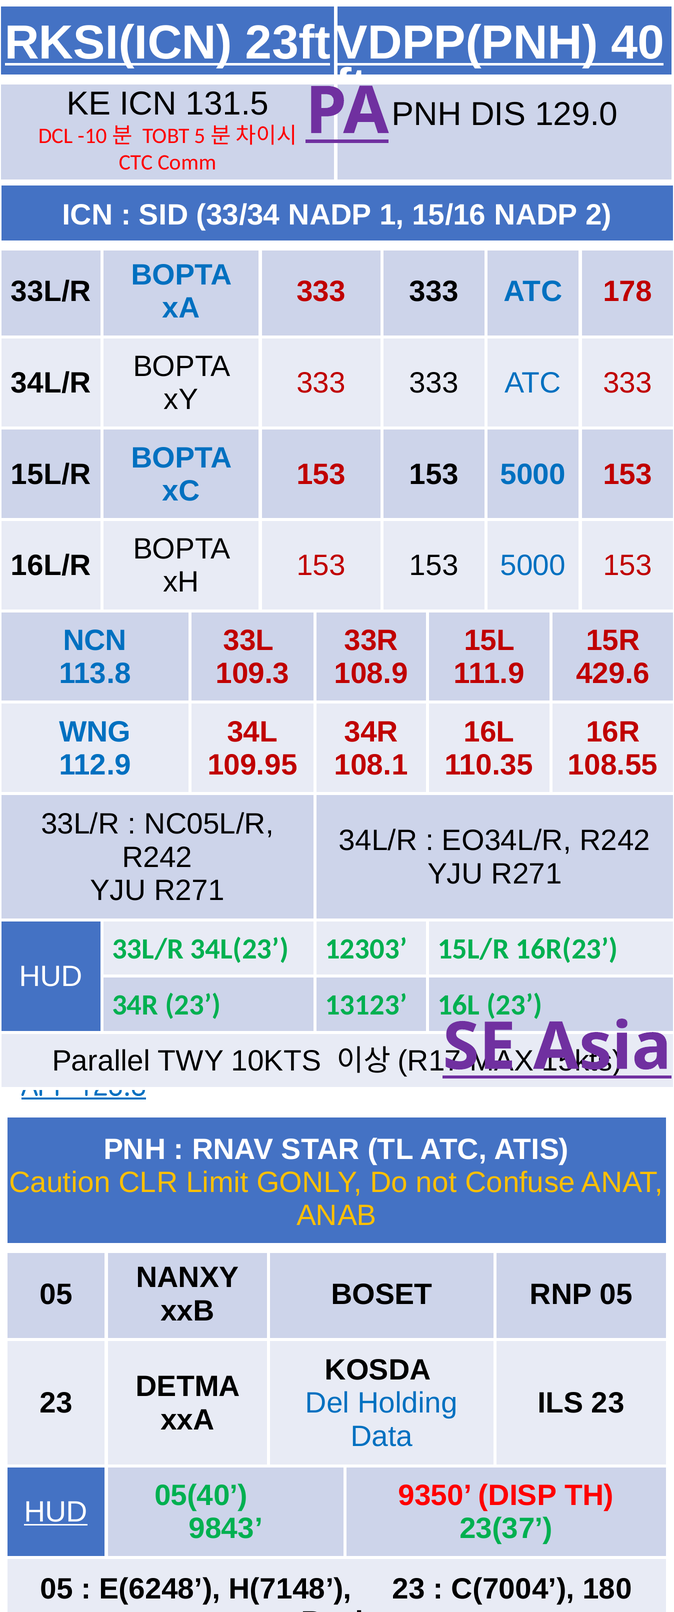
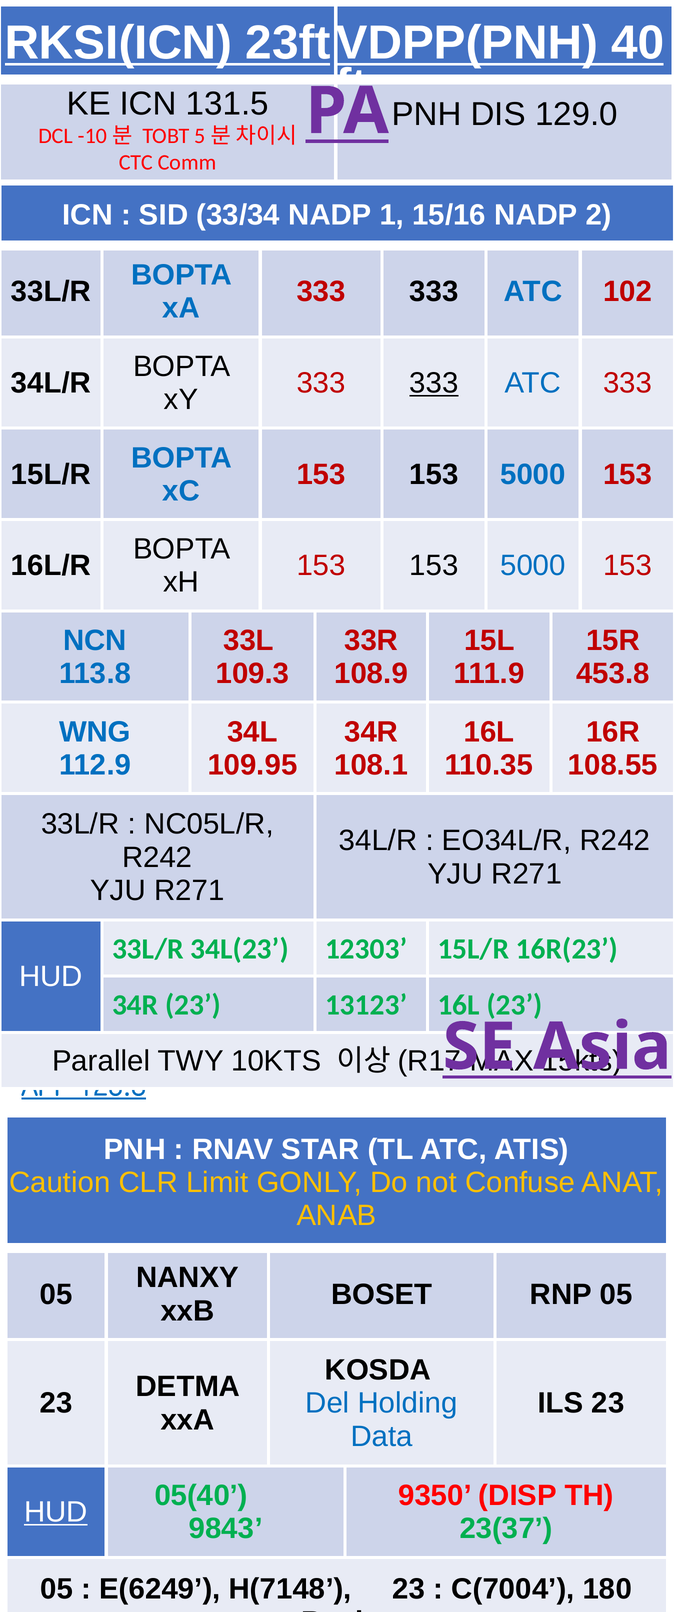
178: 178 -> 102 (628, 292)
333 underline: none -> present (434, 383)
429.6: 429.6 -> 453.8 (613, 674)
E(6248: E(6248 -> E(6249 (160, 1590)
